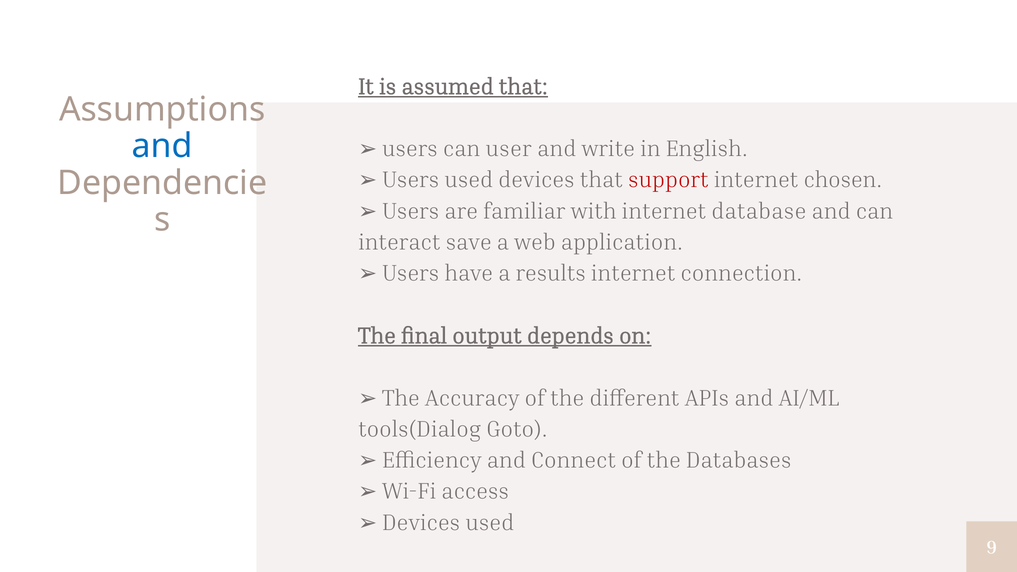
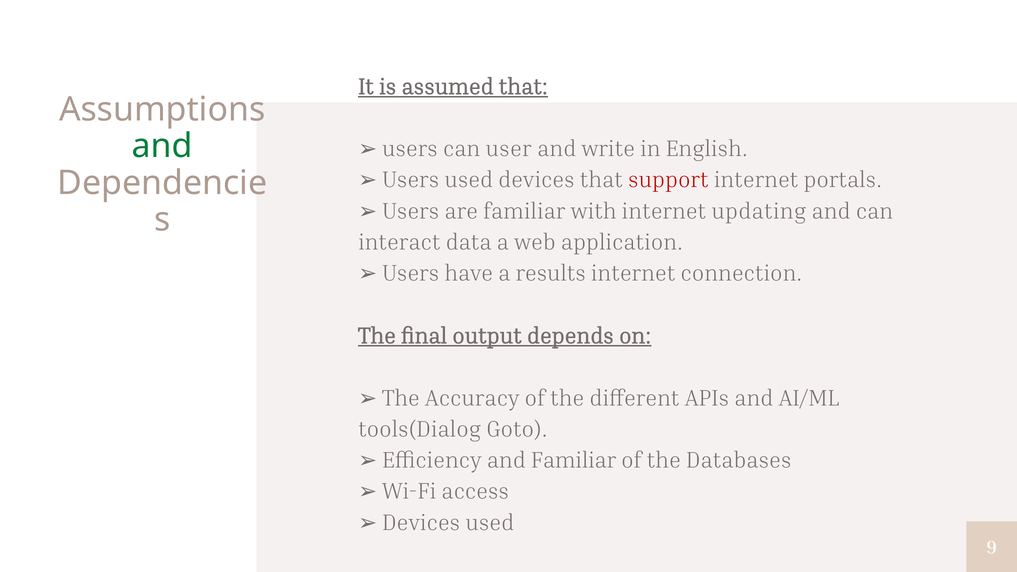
and colour: blue -> green (162, 146)
chosen: chosen -> portals (843, 180)
database: database -> updating (759, 211)
save: save -> data (469, 242)
and Connect: Connect -> Familiar (574, 460)
